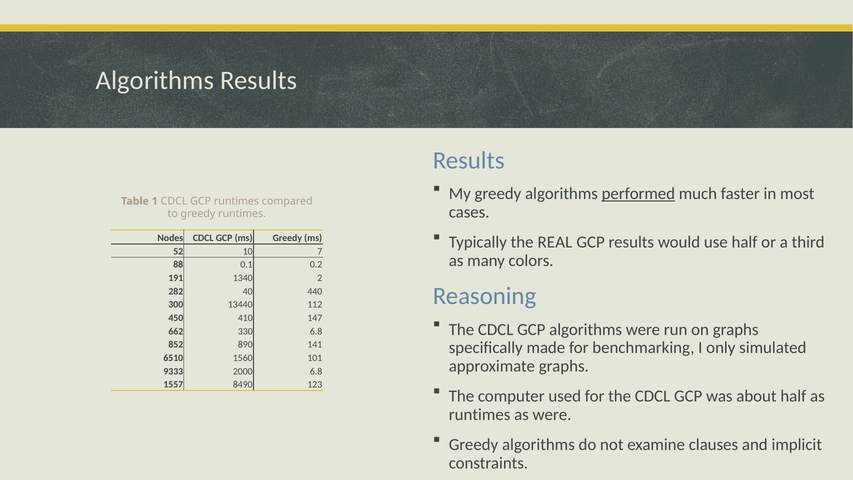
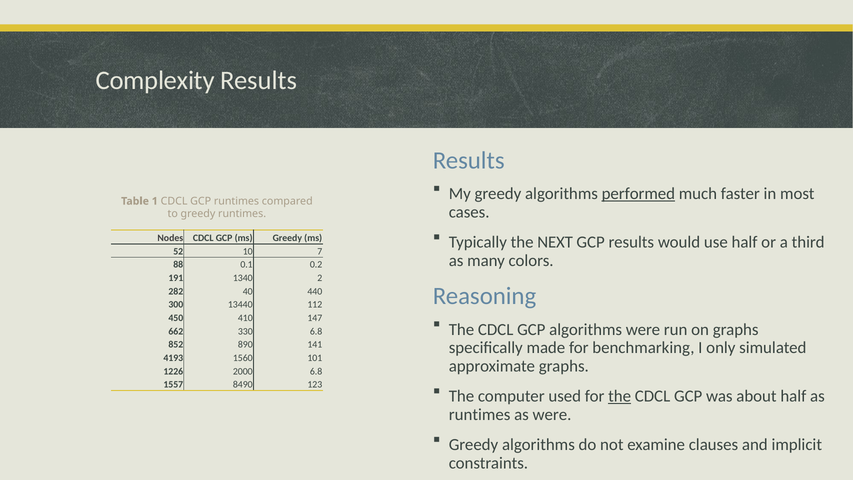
Algorithms: Algorithms -> Complexity (155, 81)
REAL: REAL -> NEXT (555, 242)
6510: 6510 -> 4193 (173, 358)
9333: 9333 -> 1226 (173, 371)
the underline: none -> present (620, 396)
